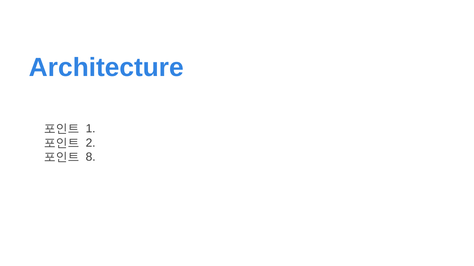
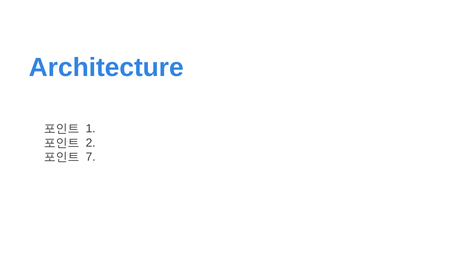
8: 8 -> 7 (91, 157)
